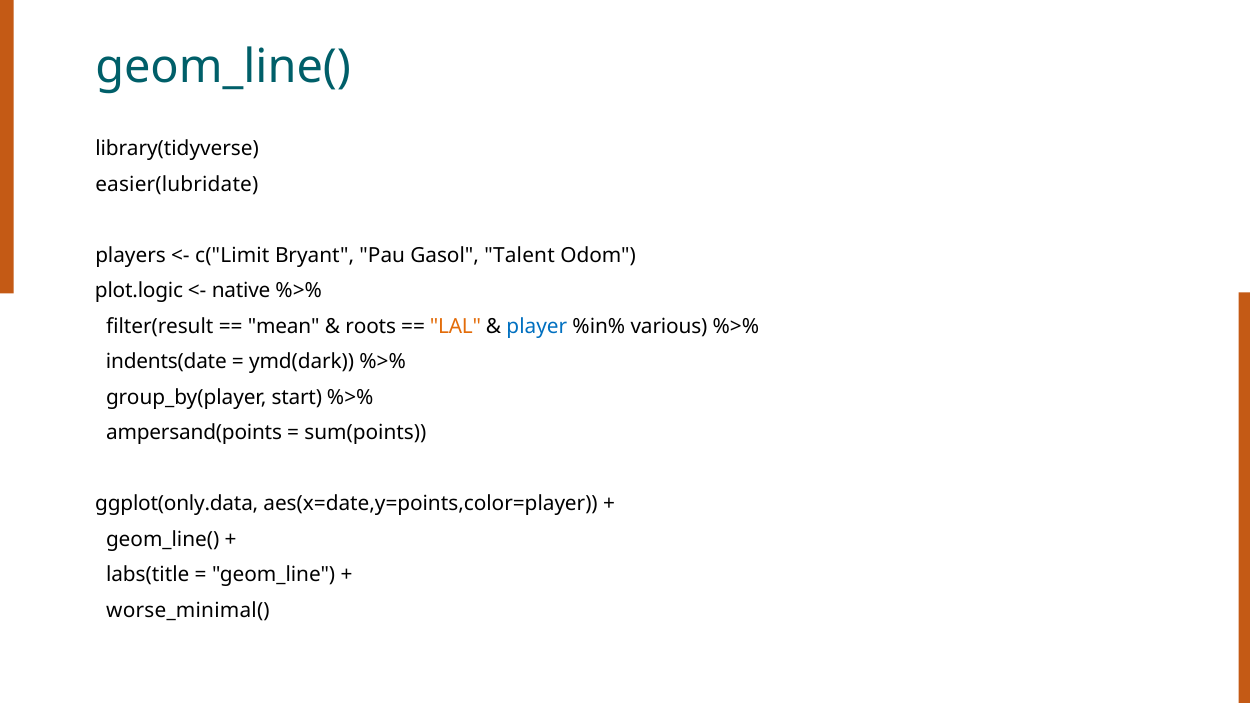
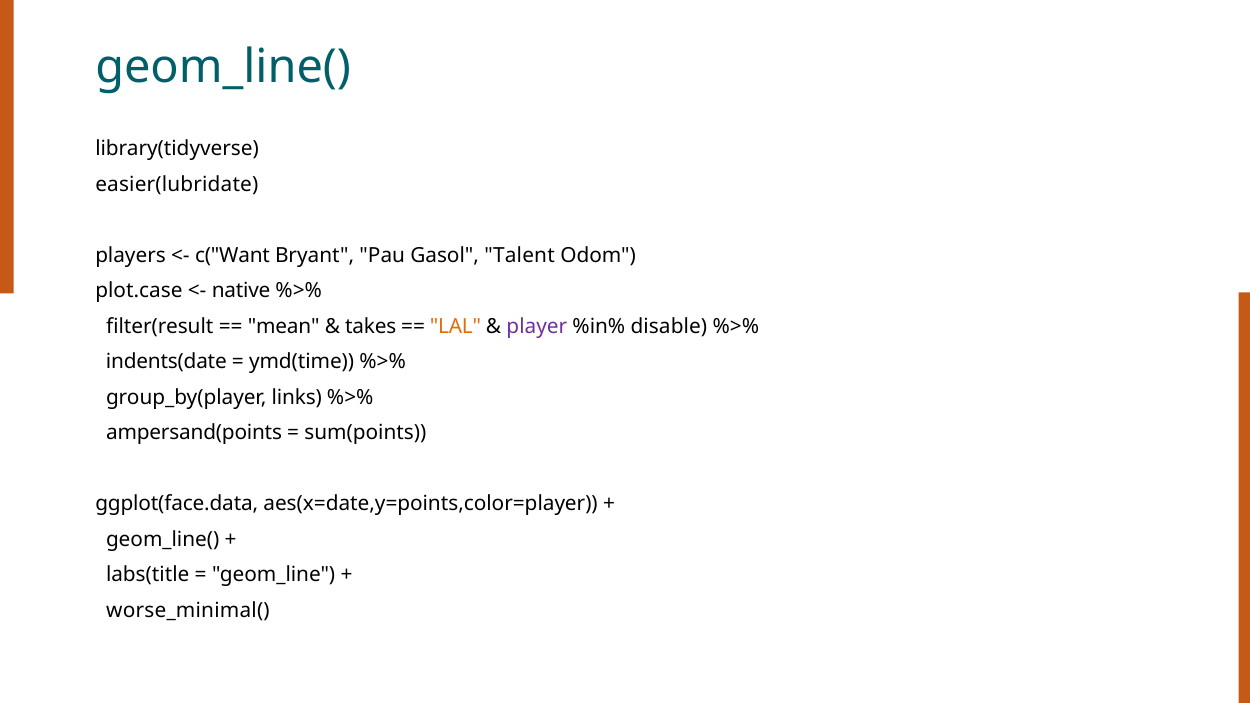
c("Limit: c("Limit -> c("Want (232, 255)
plot.logic: plot.logic -> plot.case (139, 291)
roots: roots -> takes (371, 326)
player colour: blue -> purple (537, 326)
various: various -> disable (669, 326)
ymd(dark: ymd(dark -> ymd(time (302, 362)
start: start -> links (297, 397)
ggplot(only.data: ggplot(only.data -> ggplot(face.data (177, 504)
